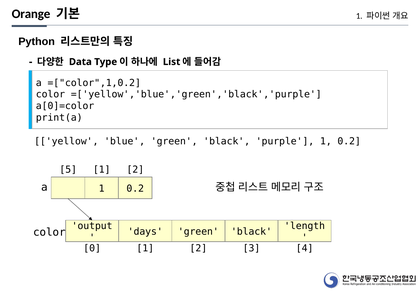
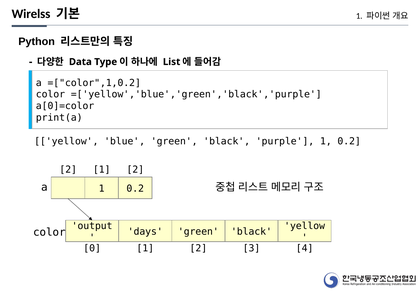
Orange: Orange -> Wirelss (31, 14)
5: 5 -> 2 (68, 170)
length: length -> yellow (305, 226)
